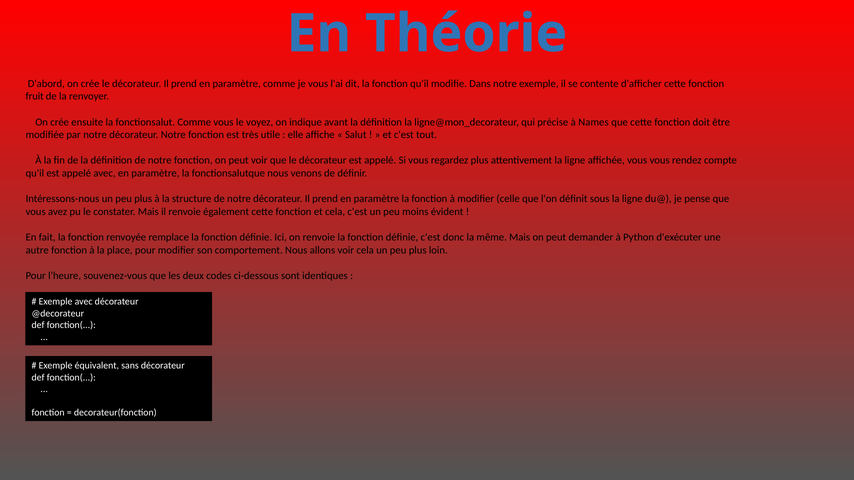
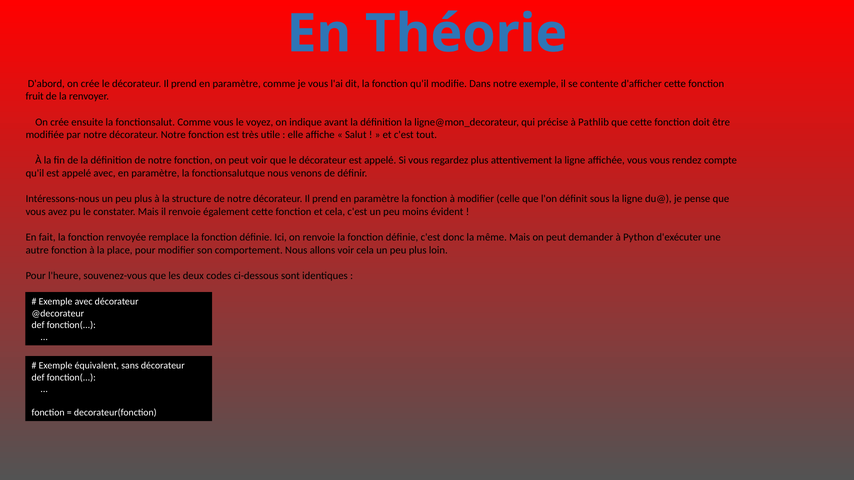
Names: Names -> Pathlib (594, 122)
